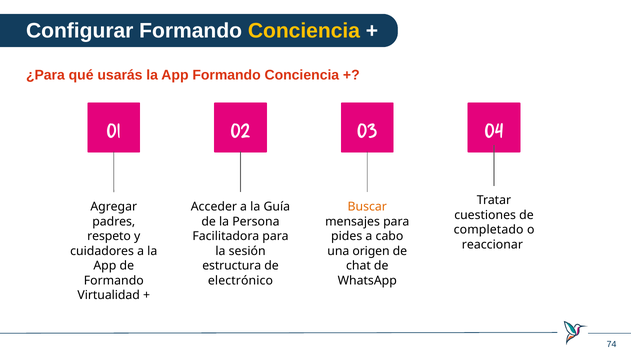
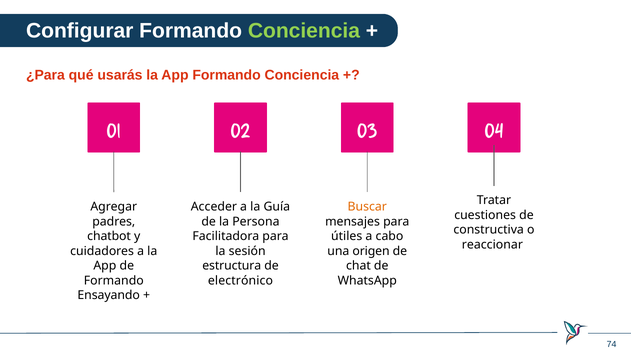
Conciencia colour: yellow -> light green (304, 31)
completado: completado -> constructiva (489, 230)
respeto: respeto -> chatbot (109, 236)
pides: pides -> útiles (347, 236)
Virtualidad: Virtualidad -> Ensayando (109, 295)
